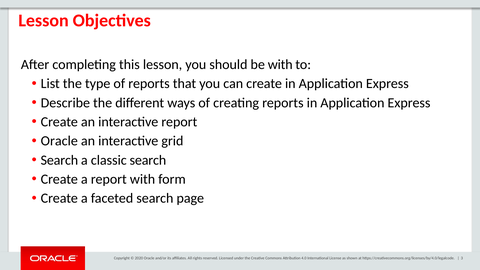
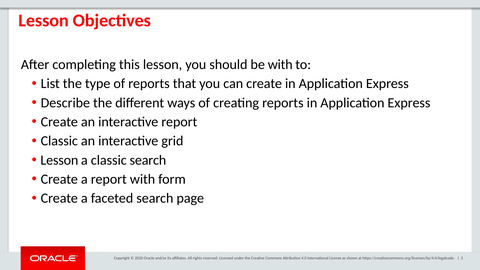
Oracle: Oracle -> Classic (59, 141)
Search: Search -> Lesson (59, 160)
